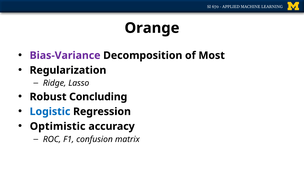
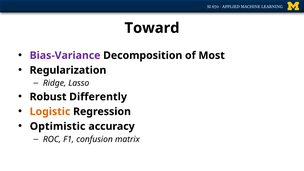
Orange: Orange -> Toward (152, 28)
Concluding: Concluding -> Differently (98, 97)
Logistic colour: blue -> orange (50, 112)
